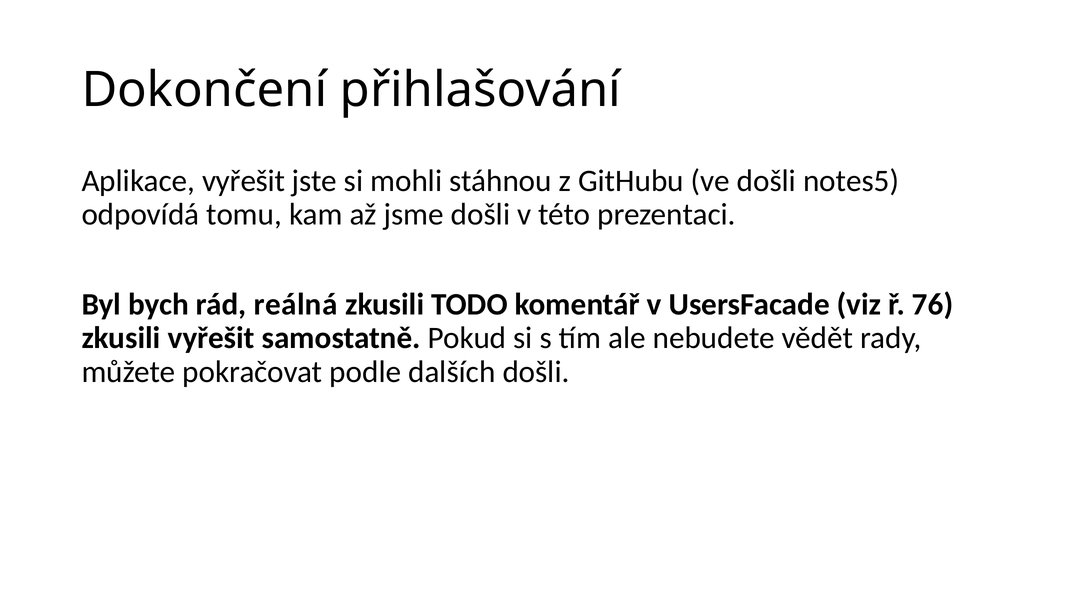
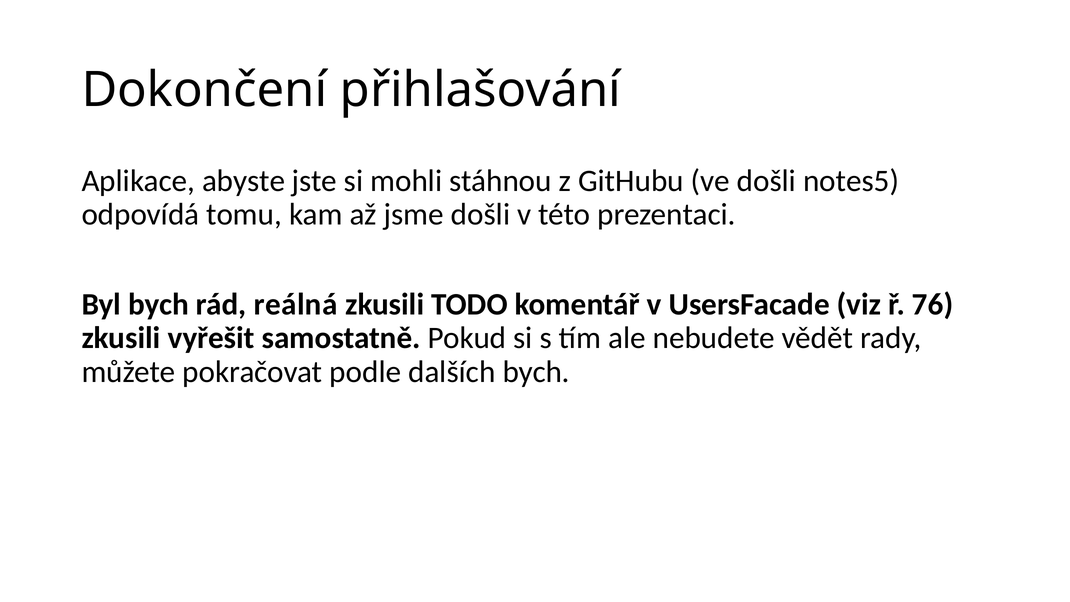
Aplikace vyřešit: vyřešit -> abyste (244, 181)
dalších došli: došli -> bych (536, 372)
